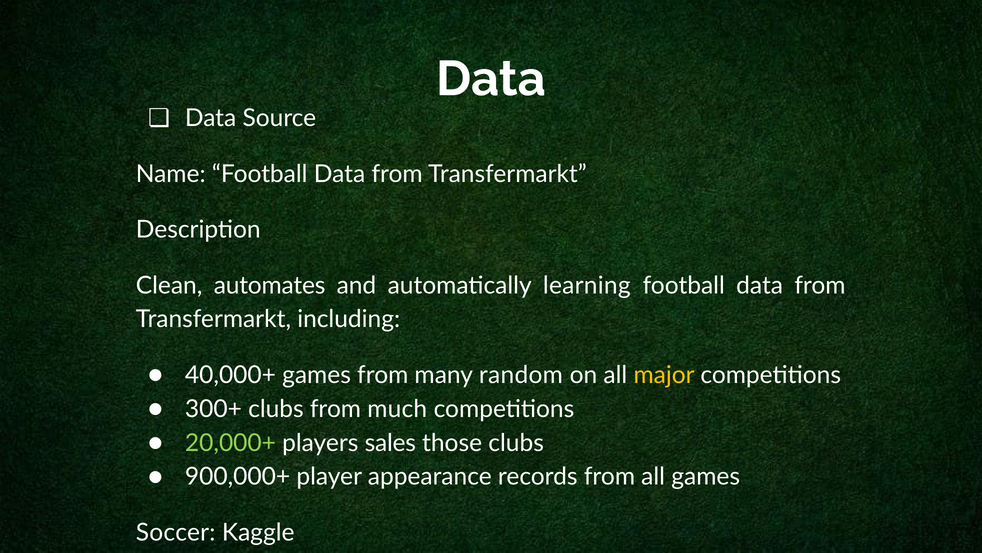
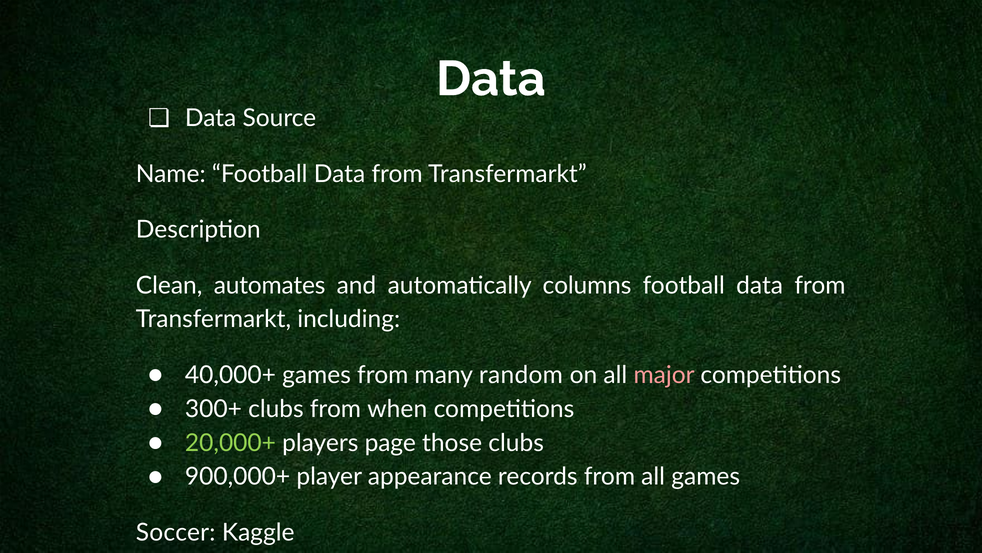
learning: learning -> columns (587, 285)
major colour: yellow -> pink (664, 375)
much: much -> when (397, 409)
sales: sales -> page (390, 442)
